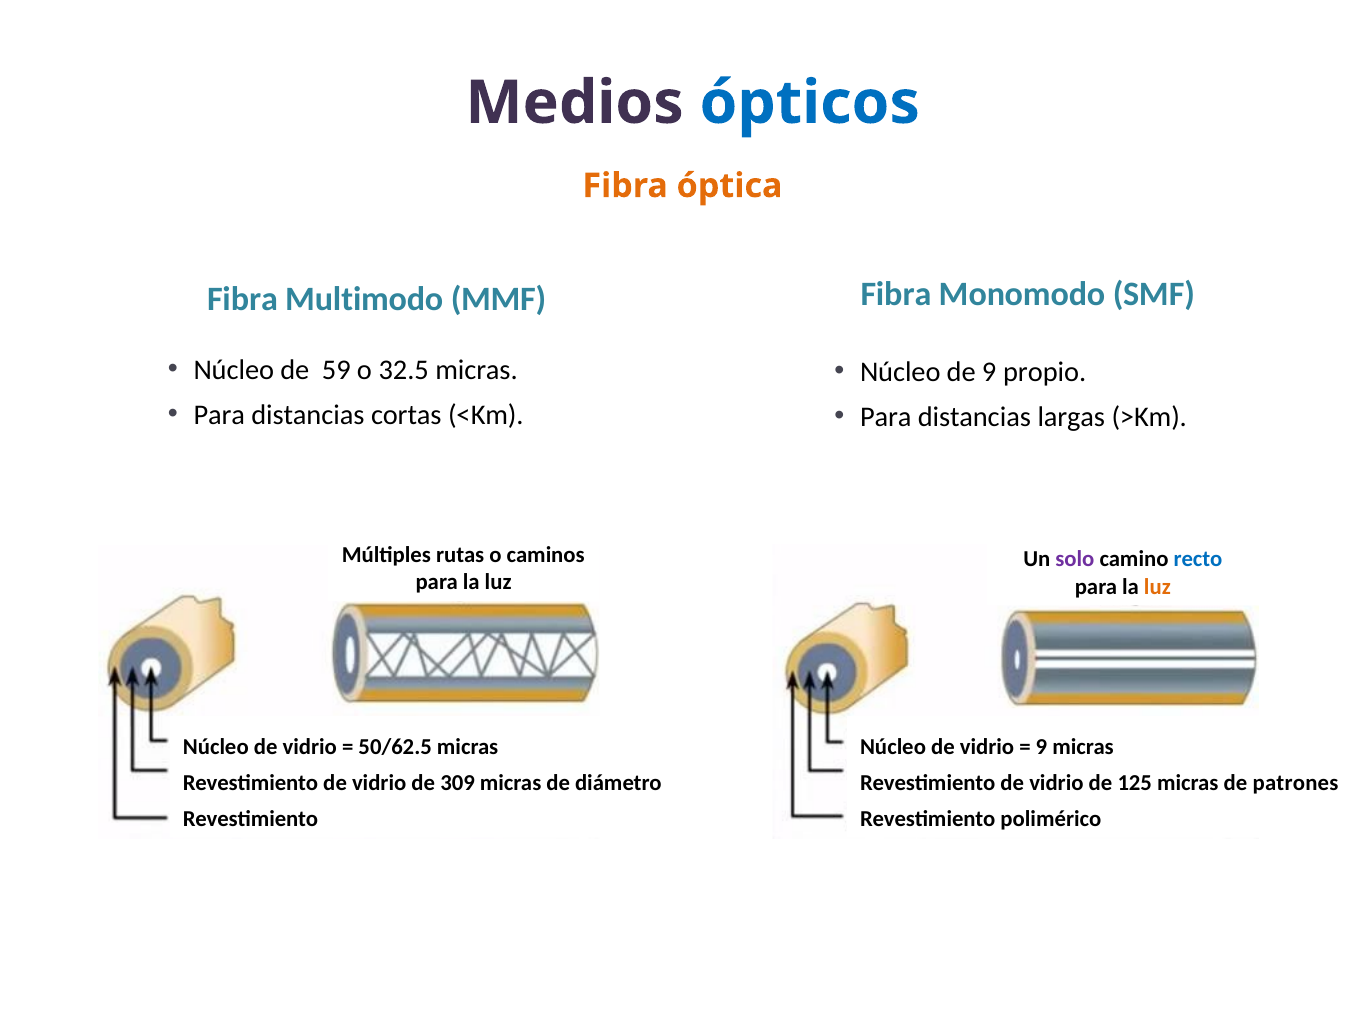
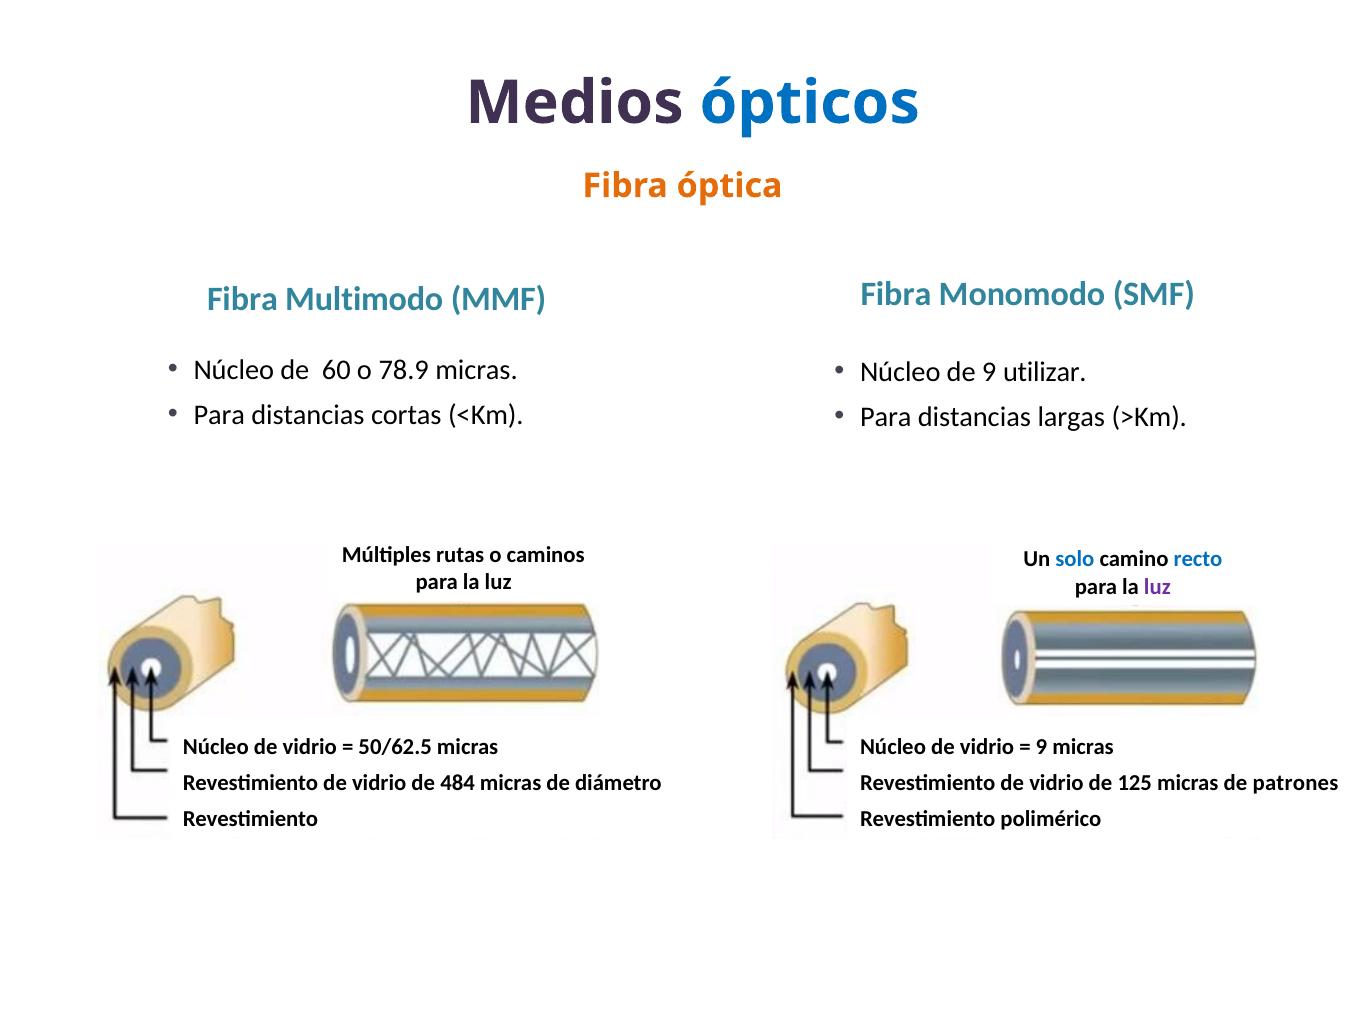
59: 59 -> 60 (336, 370)
32.5: 32.5 -> 78.9 (404, 370)
propio: propio -> utilizar (1045, 372)
solo colour: purple -> blue (1075, 559)
luz colour: orange -> purple (1157, 586)
309: 309 -> 484 (458, 783)
